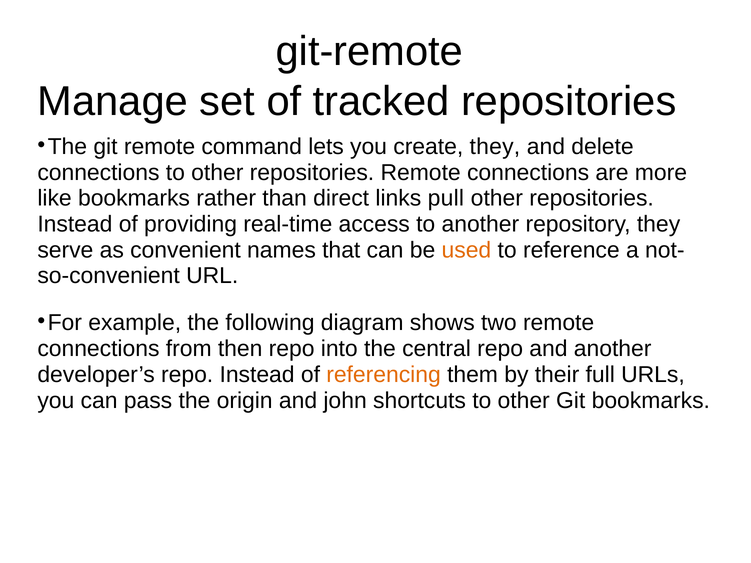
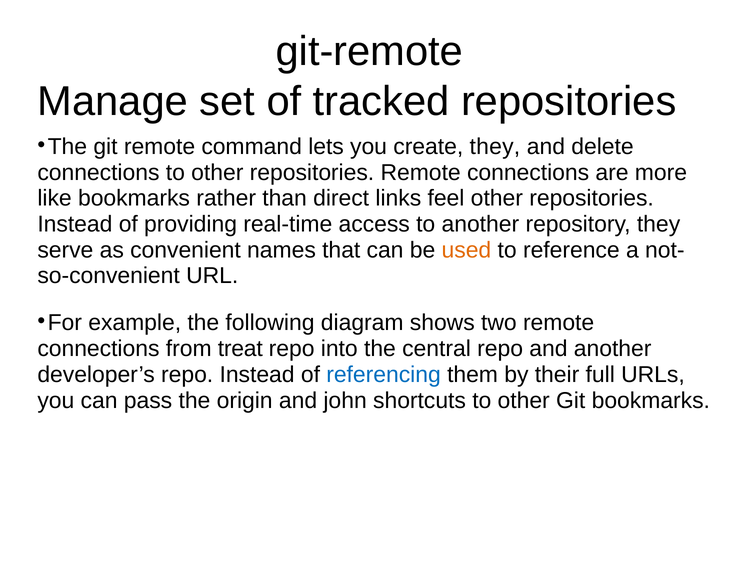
pull: pull -> feel (446, 198)
then: then -> treat (240, 349)
referencing colour: orange -> blue (384, 375)
